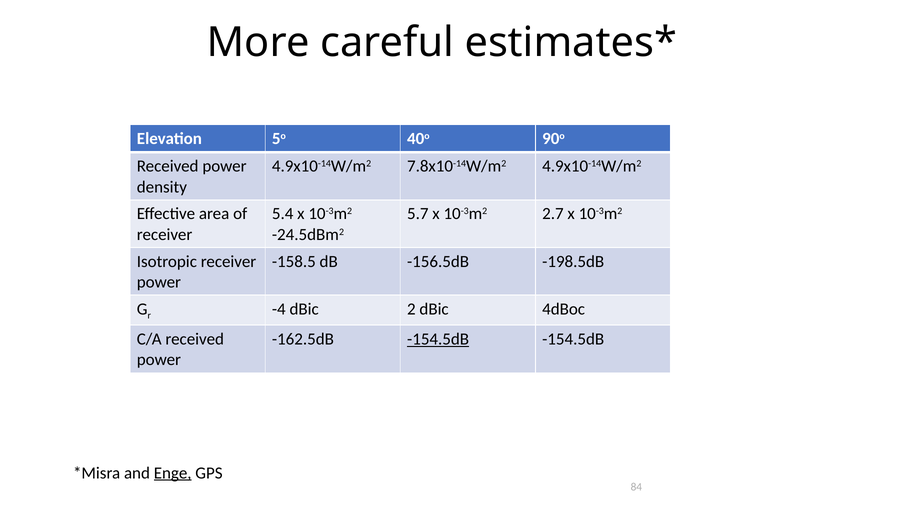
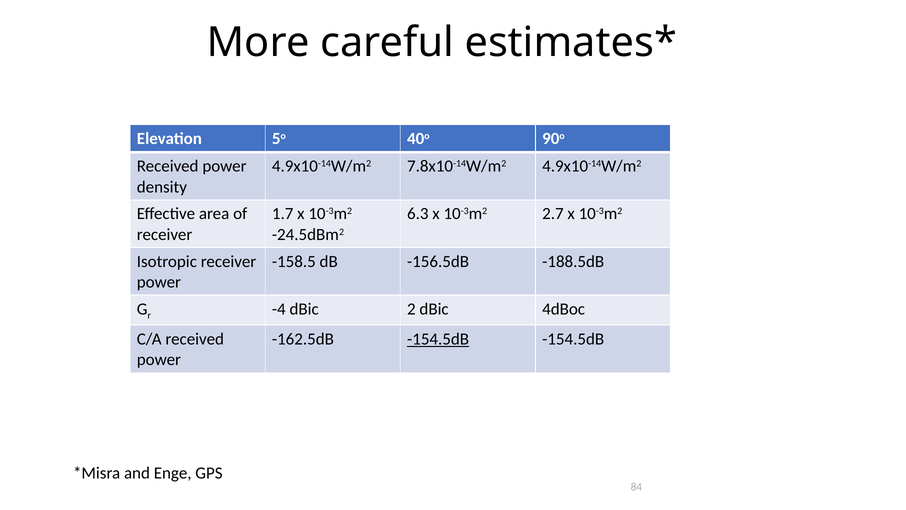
5.4: 5.4 -> 1.7 (283, 214)
5.7: 5.7 -> 6.3 (418, 214)
-198.5dB: -198.5dB -> -188.5dB (573, 261)
Enge underline: present -> none (173, 473)
